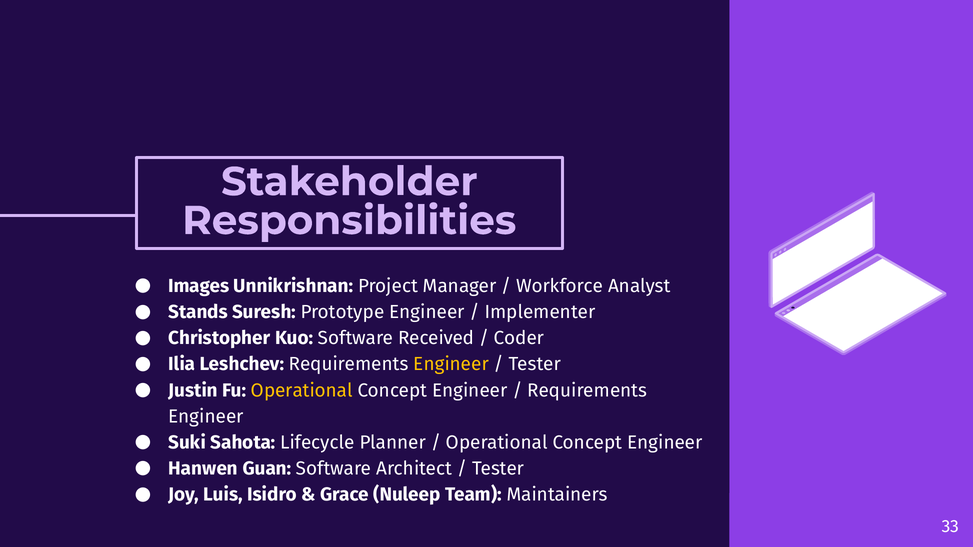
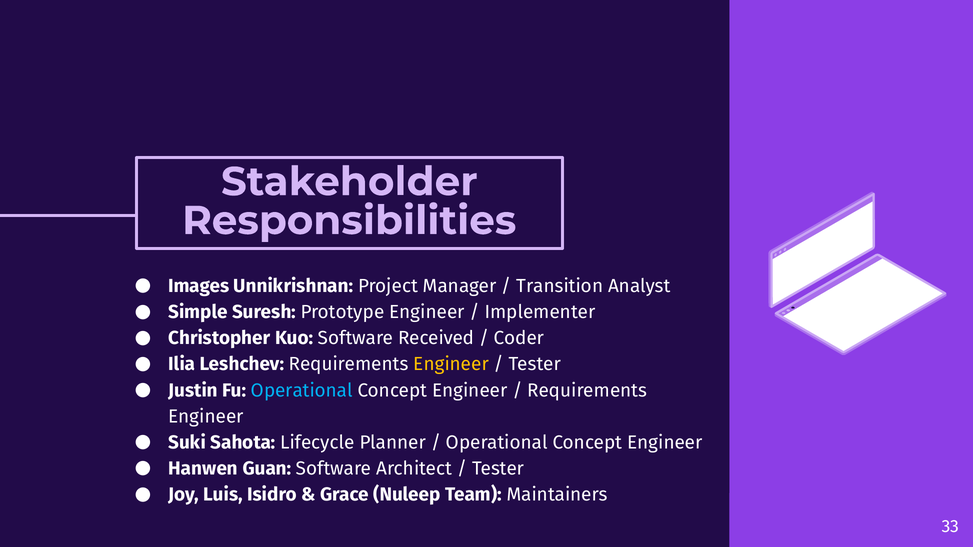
Workforce: Workforce -> Transition (560, 286)
Stands: Stands -> Simple (198, 312)
Operational colour: yellow -> light blue (302, 391)
